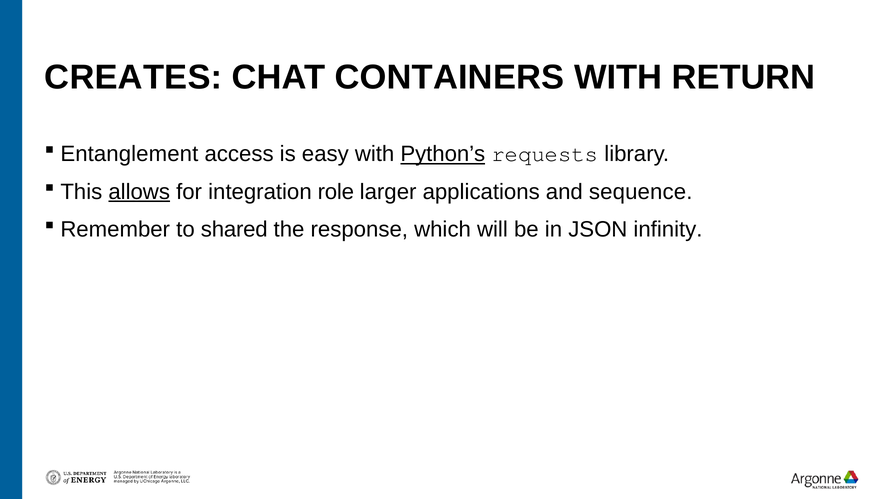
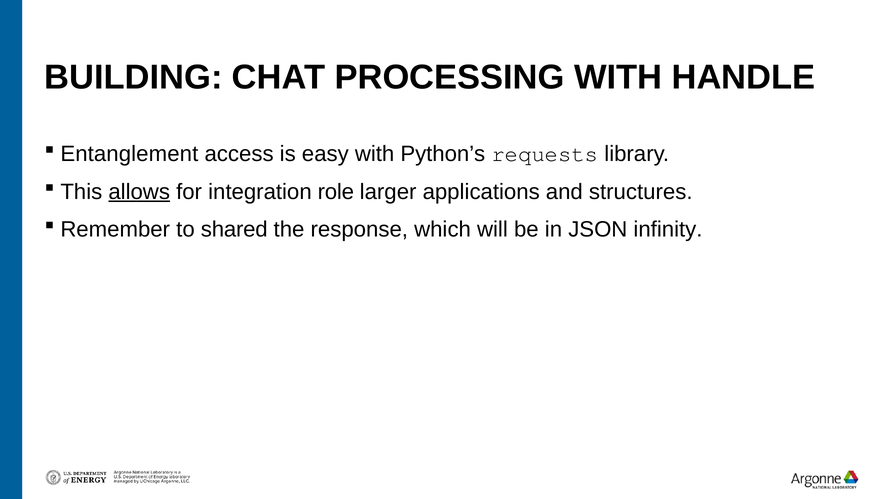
CREATES: CREATES -> BUILDING (133, 78)
CONTAINERS: CONTAINERS -> PROCESSING (450, 78)
RETURN: RETURN -> HANDLE (743, 78)
Python’s underline: present -> none (443, 154)
sequence: sequence -> structures (641, 192)
